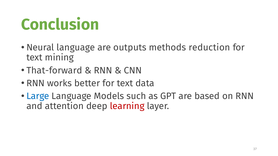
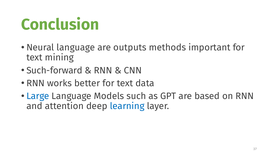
reduction: reduction -> important (209, 48)
That-forward: That-forward -> Such-forward (54, 71)
learning colour: red -> blue (127, 106)
